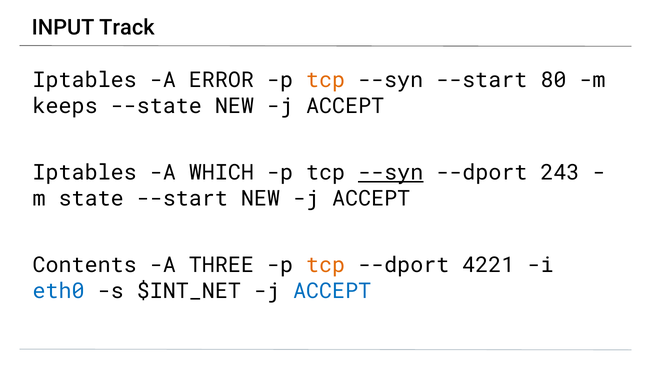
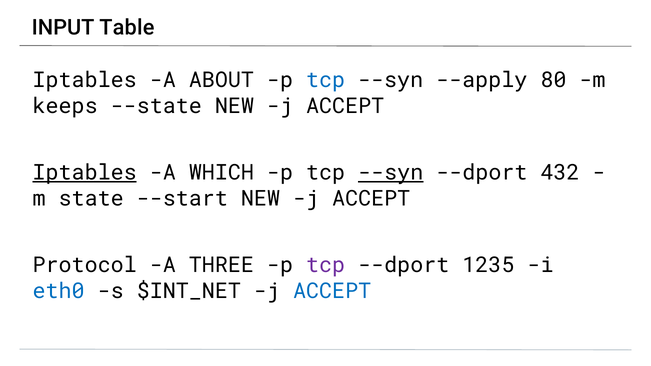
Track: Track -> Table (127, 28)
ERROR: ERROR -> ABOUT (221, 80)
tcp colour: orange -> blue (326, 80)
--syn --start: --start -> --apply (482, 80)
Iptables underline: none -> present (85, 172)
243: 243 -> 432 (560, 172)
Contents: Contents -> Protocol (85, 265)
tcp colour: orange -> purple (326, 265)
4221: 4221 -> 1235 (488, 265)
